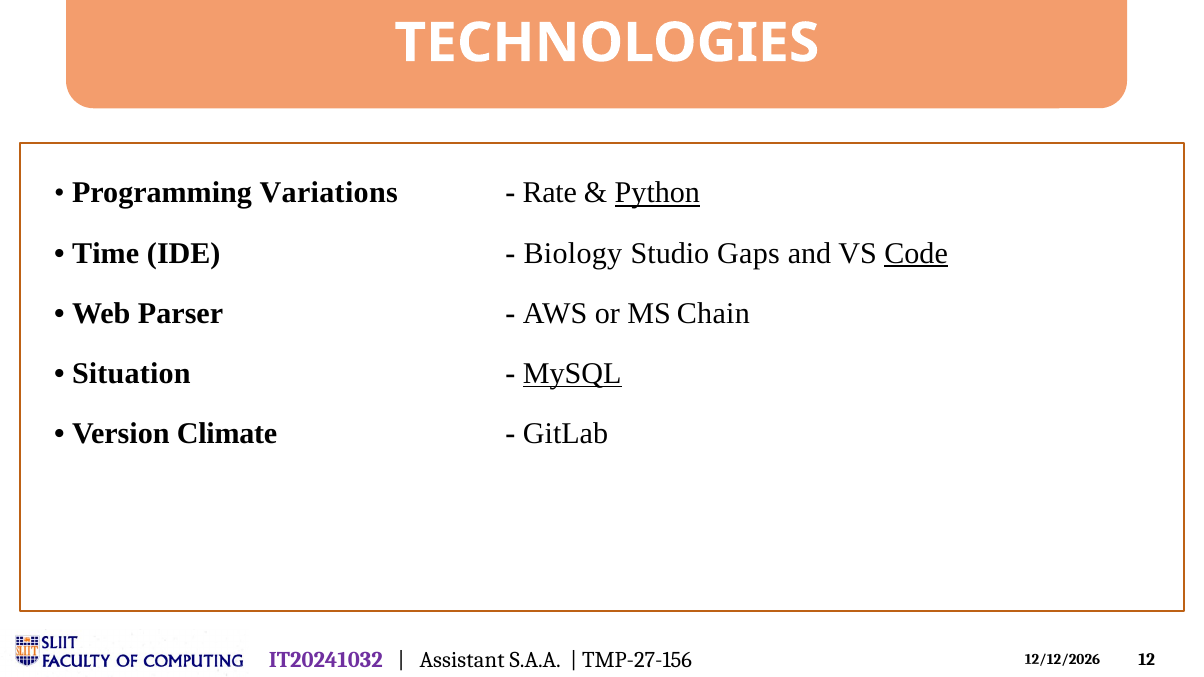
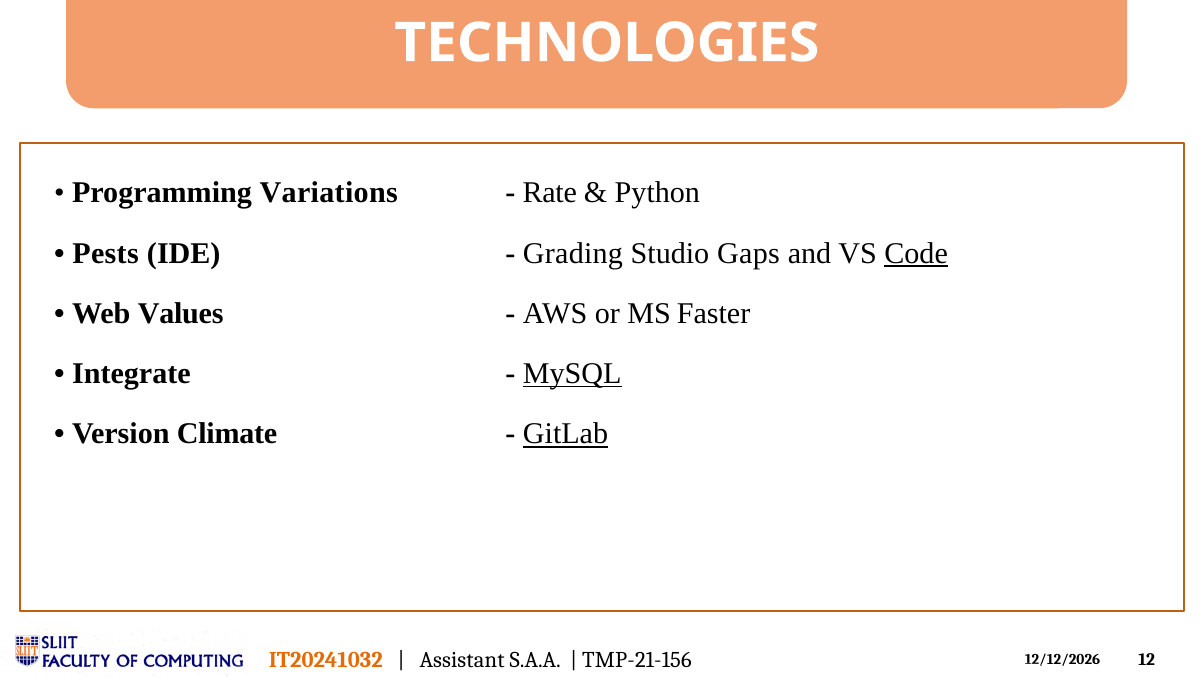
Python underline: present -> none (657, 193)
Time: Time -> Pests (106, 253)
Biology: Biology -> Grading (573, 253)
Parser: Parser -> Values (181, 314)
Chain: Chain -> Faster (714, 314)
Situation: Situation -> Integrate (131, 374)
GitLab underline: none -> present (566, 434)
IT20241032 colour: purple -> orange (326, 661)
TMP-27-156: TMP-27-156 -> TMP-21-156 (637, 661)
